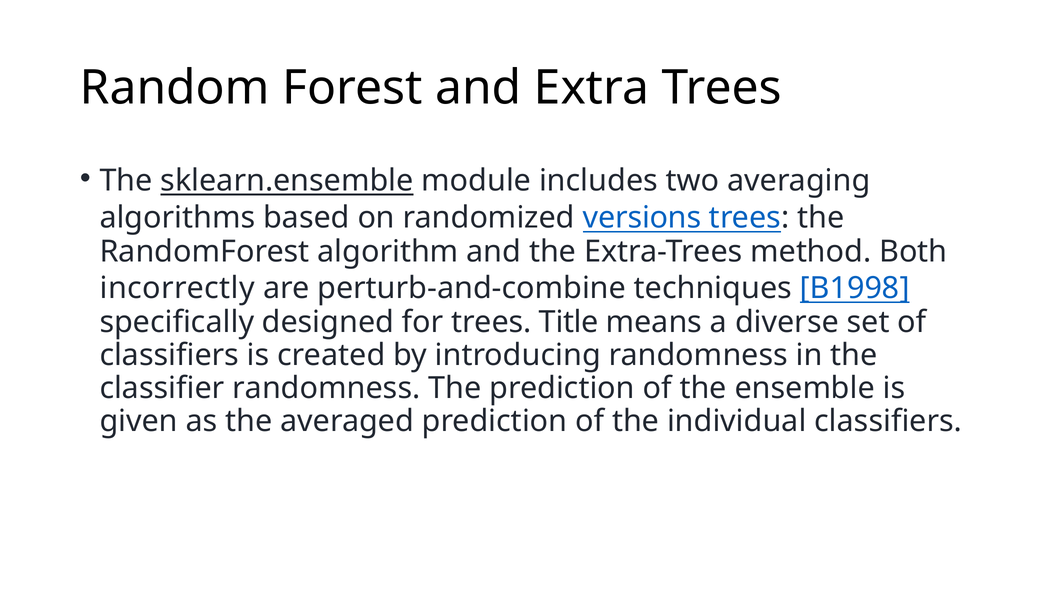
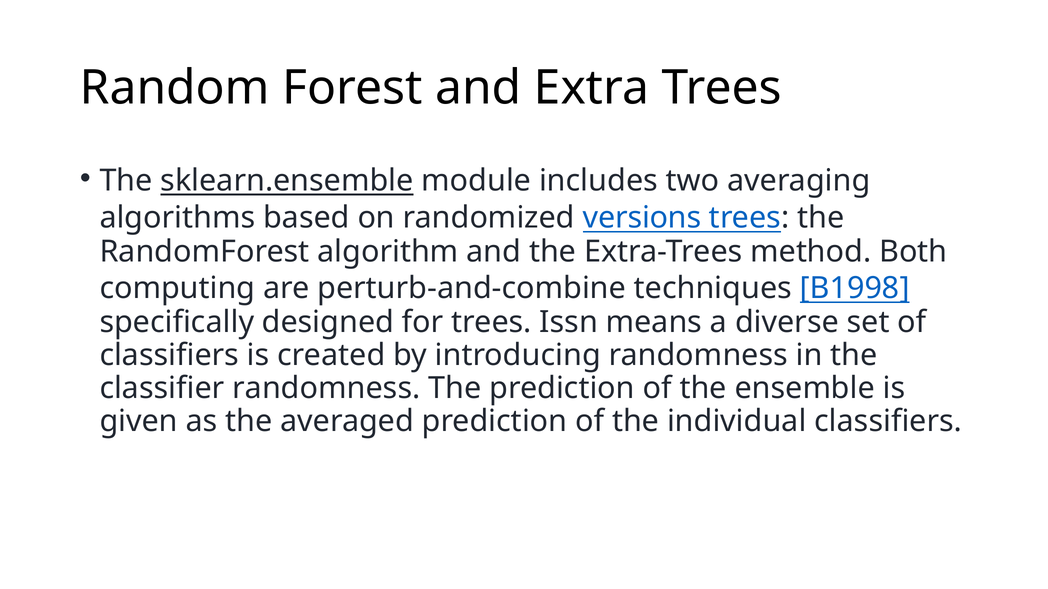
incorrectly: incorrectly -> computing (177, 288)
Title: Title -> Issn (569, 322)
